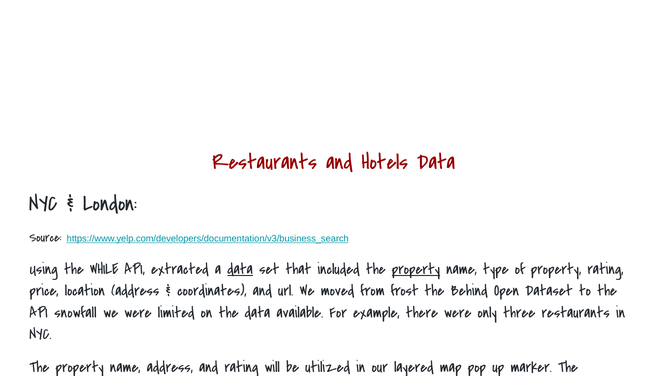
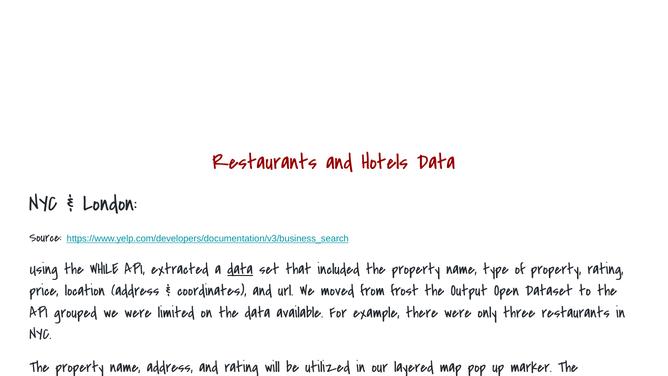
property underline: present -> none (416, 269)
Behind: Behind -> Output (469, 290)
snowfall: snowfall -> grouped (75, 312)
